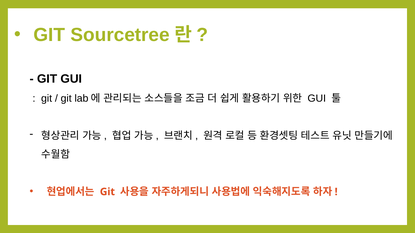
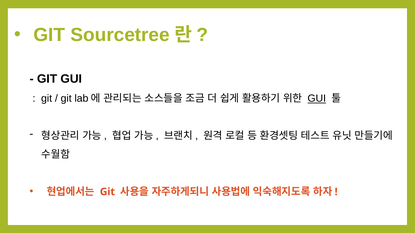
GUI underline: none -> present (317, 99)
